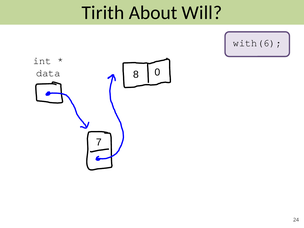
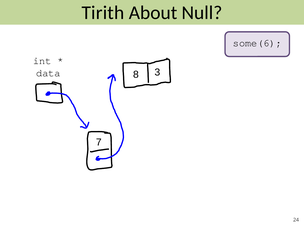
Will: Will -> Null (202, 13)
with(6: with(6 -> some(6 (257, 43)
0: 0 -> 3 (157, 72)
